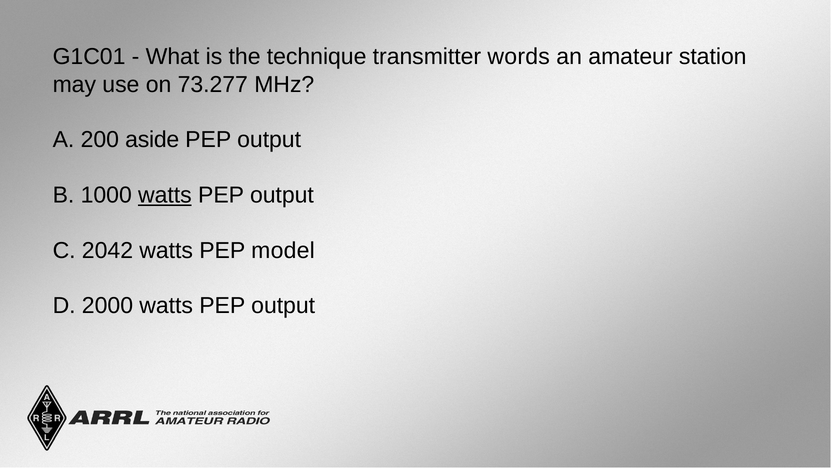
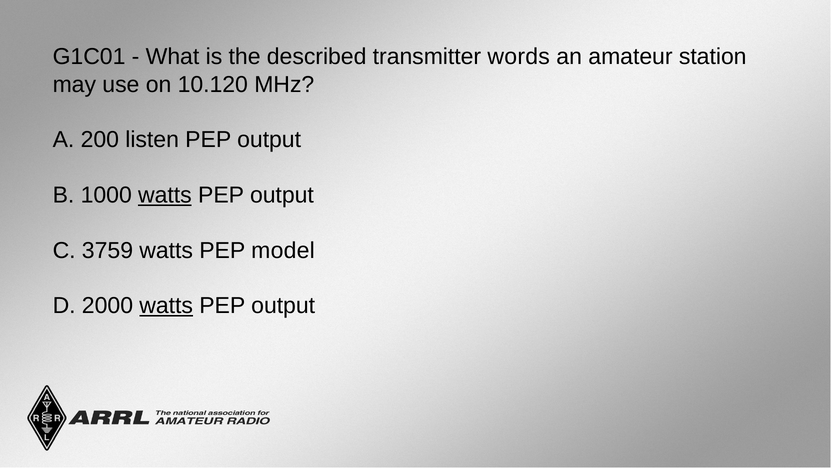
technique: technique -> described (317, 57)
73.277: 73.277 -> 10.120 (213, 84)
aside: aside -> listen (152, 140)
2042: 2042 -> 3759 (107, 250)
watts underline: none -> present (166, 305)
